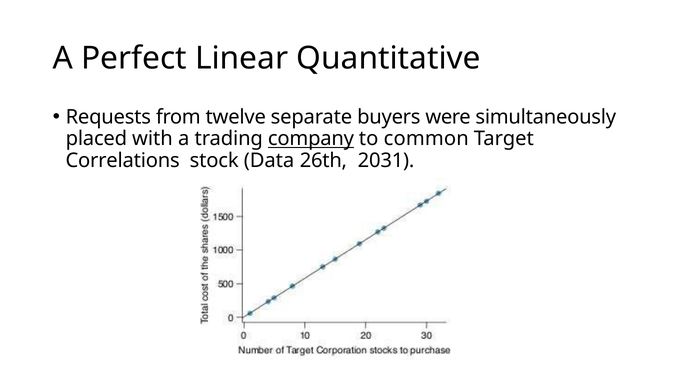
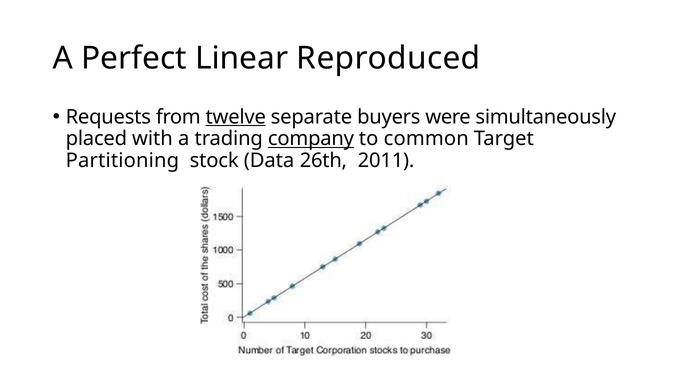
Quantitative: Quantitative -> Reproduced (388, 58)
twelve underline: none -> present (236, 117)
Correlations: Correlations -> Partitioning (122, 161)
2031: 2031 -> 2011 (386, 161)
